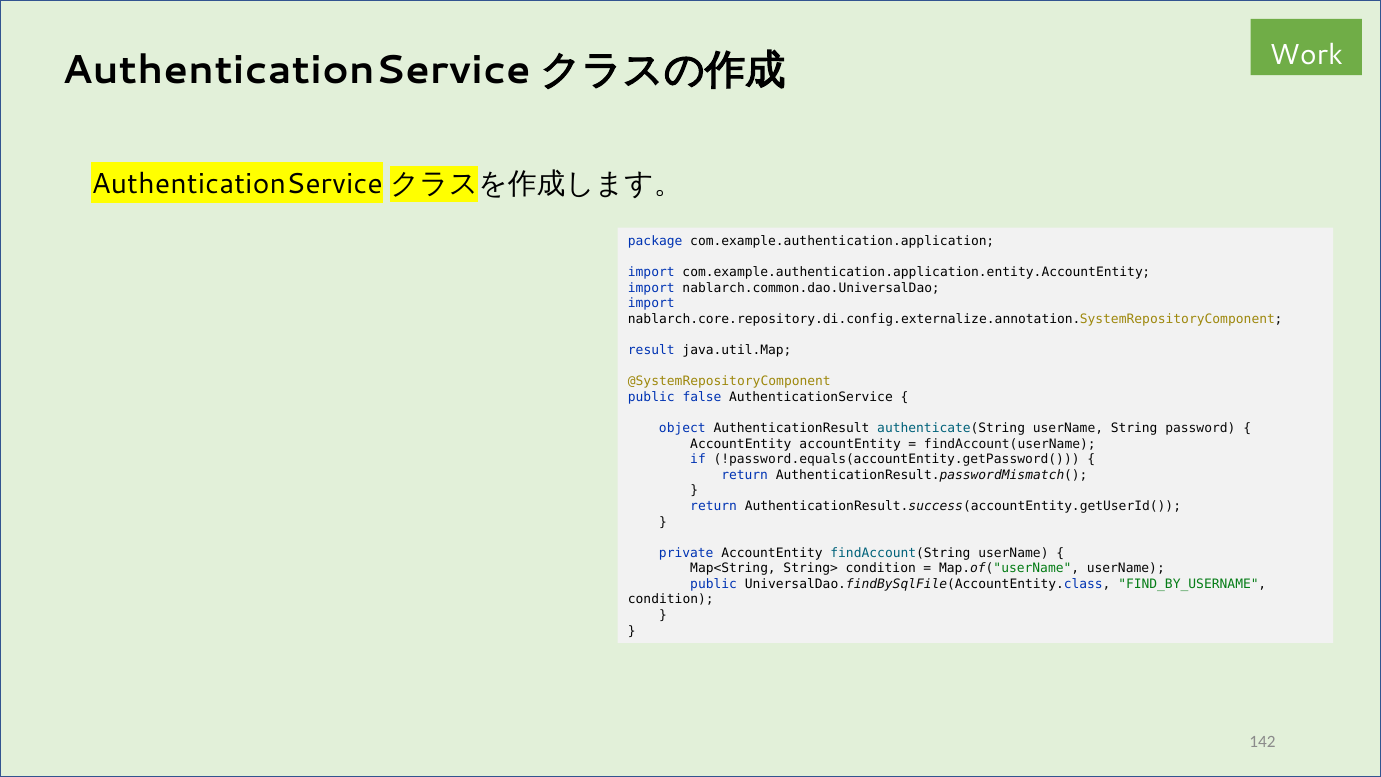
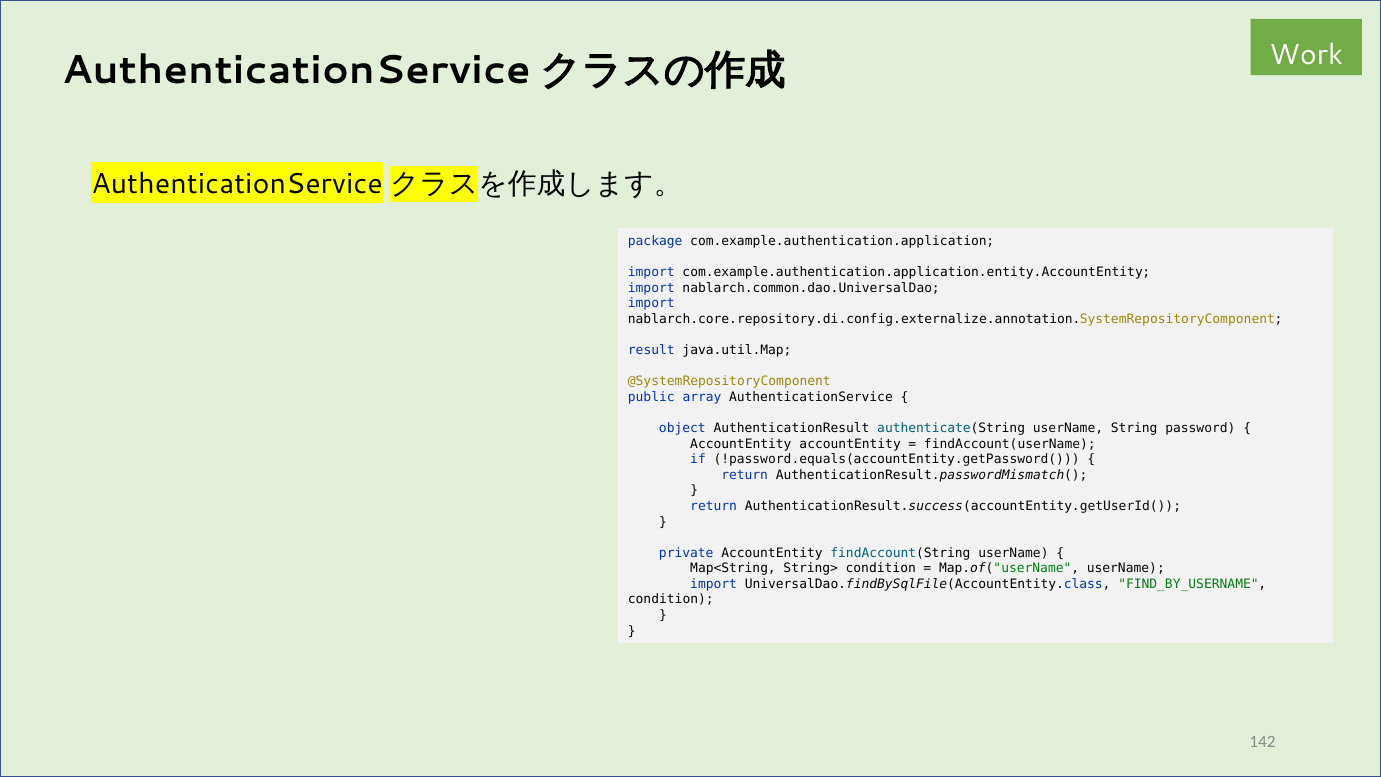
false: false -> array (702, 397)
public: public -> import (714, 584)
